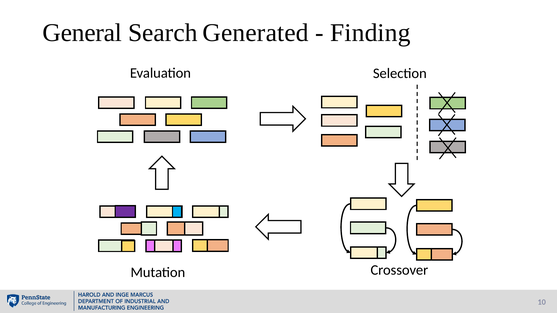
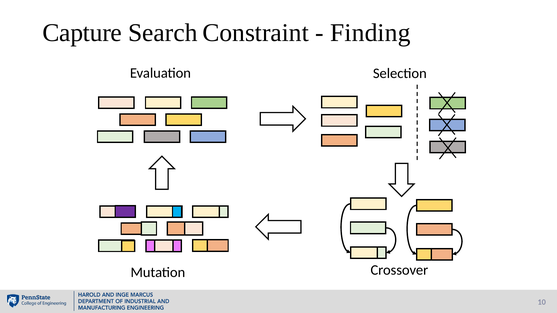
General: General -> Capture (82, 33)
Generated: Generated -> Constraint (256, 33)
